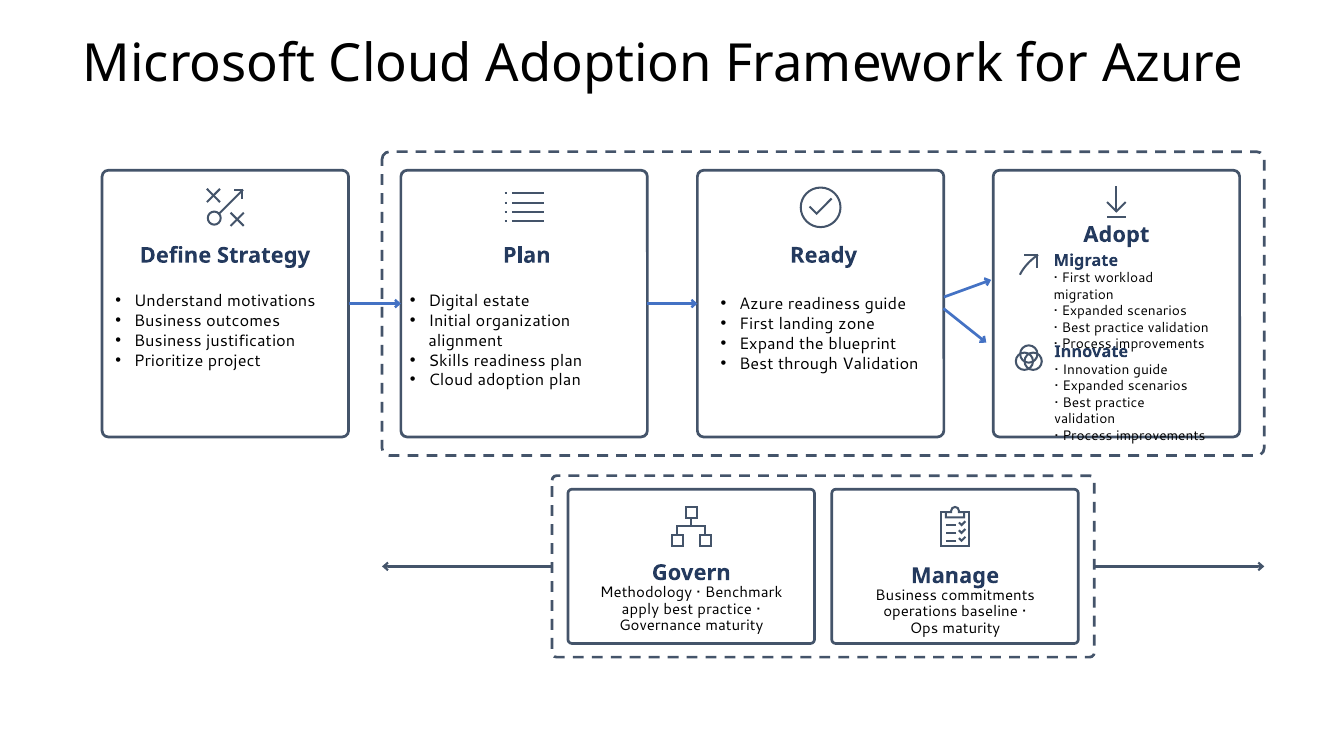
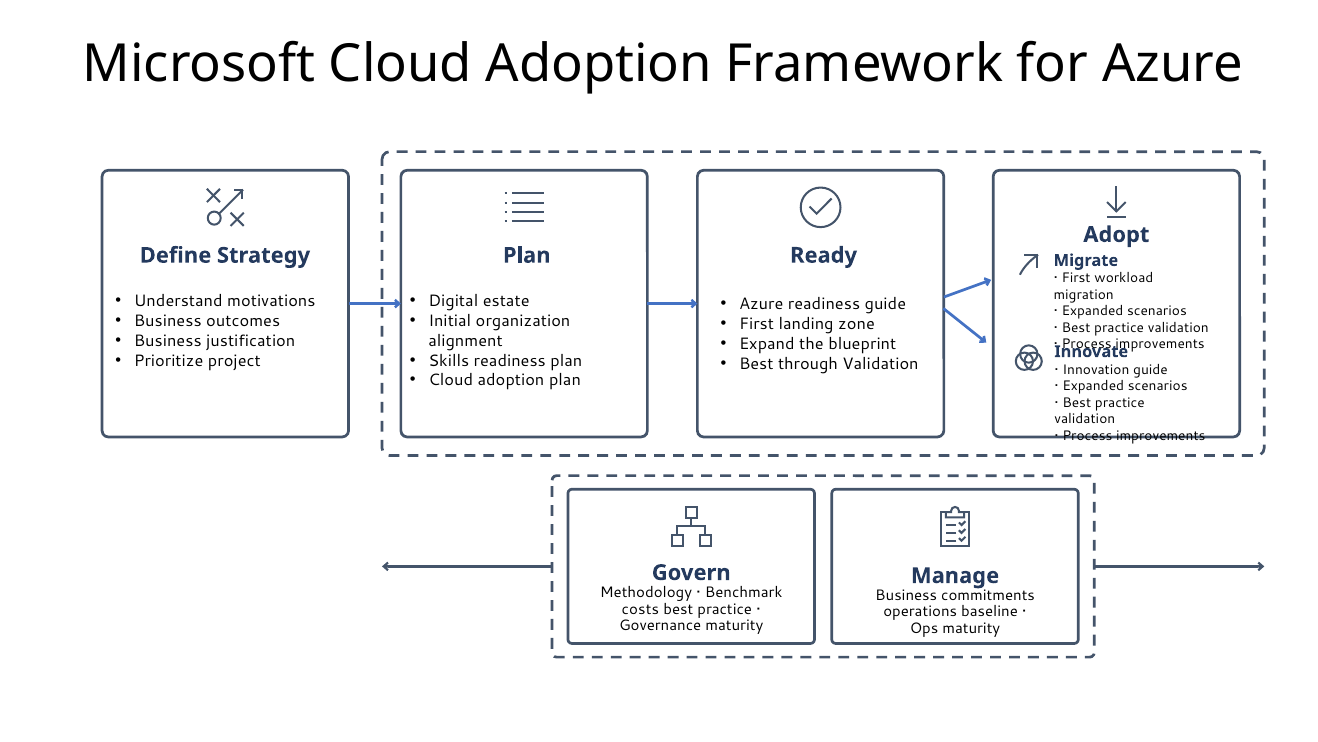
apply: apply -> costs (640, 609)
